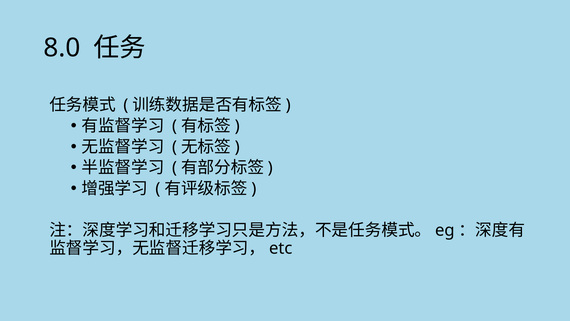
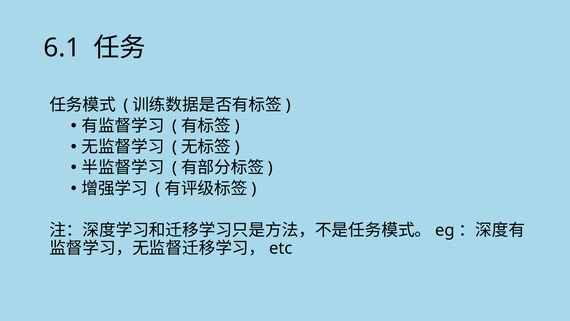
8.0: 8.0 -> 6.1 (62, 48)
